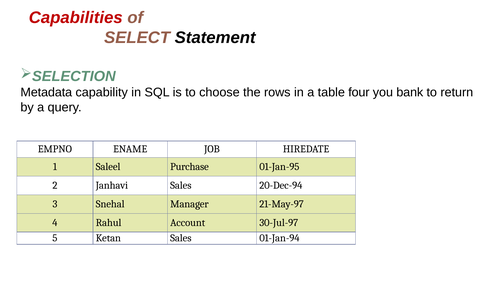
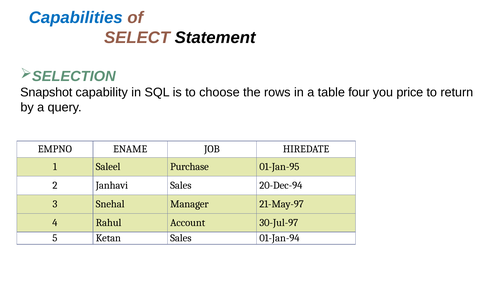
Capabilities colour: red -> blue (76, 18)
Metadata: Metadata -> Snapshot (46, 92)
bank: bank -> price (410, 92)
